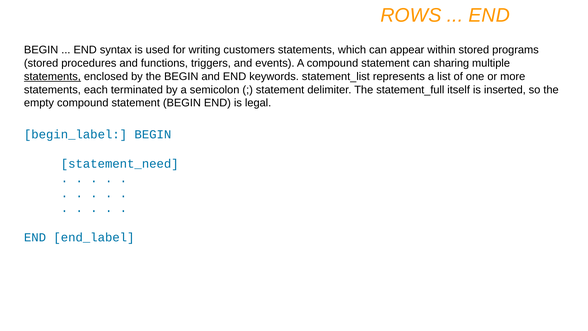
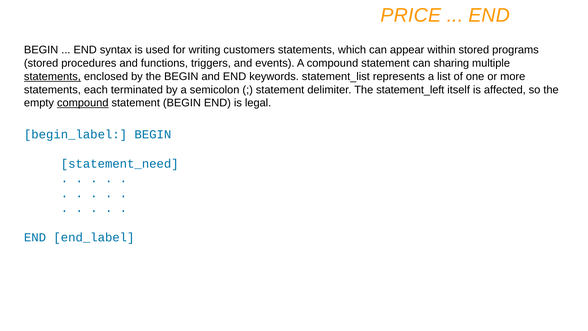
ROWS: ROWS -> PRICE (411, 15)
statement_full: statement_full -> statement_left (410, 90)
inserted: inserted -> affected (505, 90)
compound underline: none -> present (83, 103)
